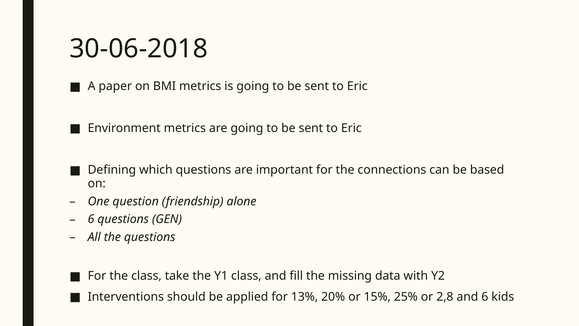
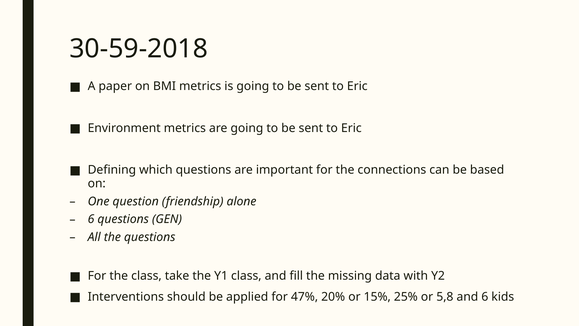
30-06-2018: 30-06-2018 -> 30-59-2018 (139, 49)
13%: 13% -> 47% (305, 297)
2,8: 2,8 -> 5,8 (445, 297)
